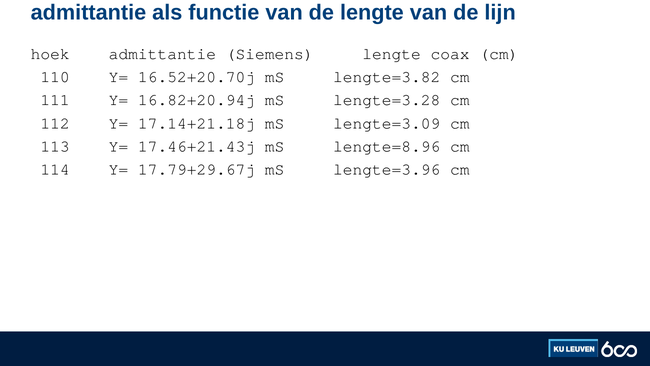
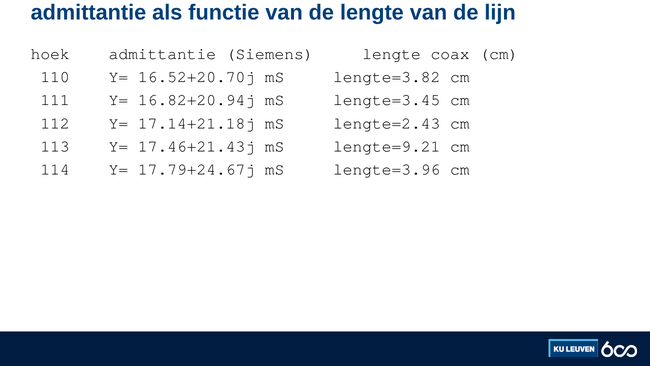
lengte=3.28: lengte=3.28 -> lengte=3.45 (387, 100)
lengte=3.09: lengte=3.09 -> lengte=2.43 (387, 123)
lengte=8.96: lengte=8.96 -> lengte=9.21 (387, 146)
17.79+29.67j: 17.79+29.67j -> 17.79+24.67j (197, 169)
